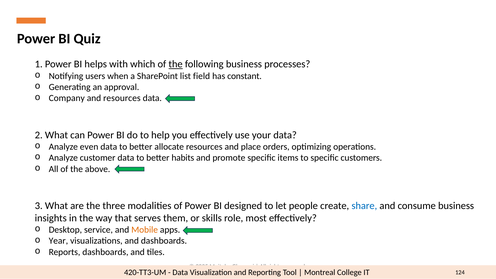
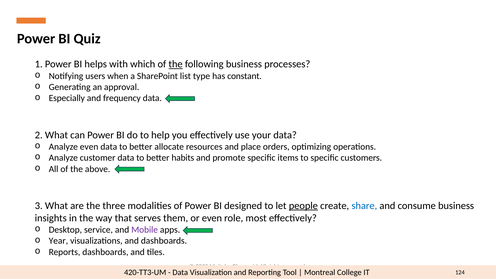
field: field -> type (202, 76)
Company: Company -> Especially (67, 98)
and resources: resources -> frequency (122, 98)
people underline: none -> present (303, 206)
or skills: skills -> even (212, 218)
Mobile colour: orange -> purple (145, 230)
